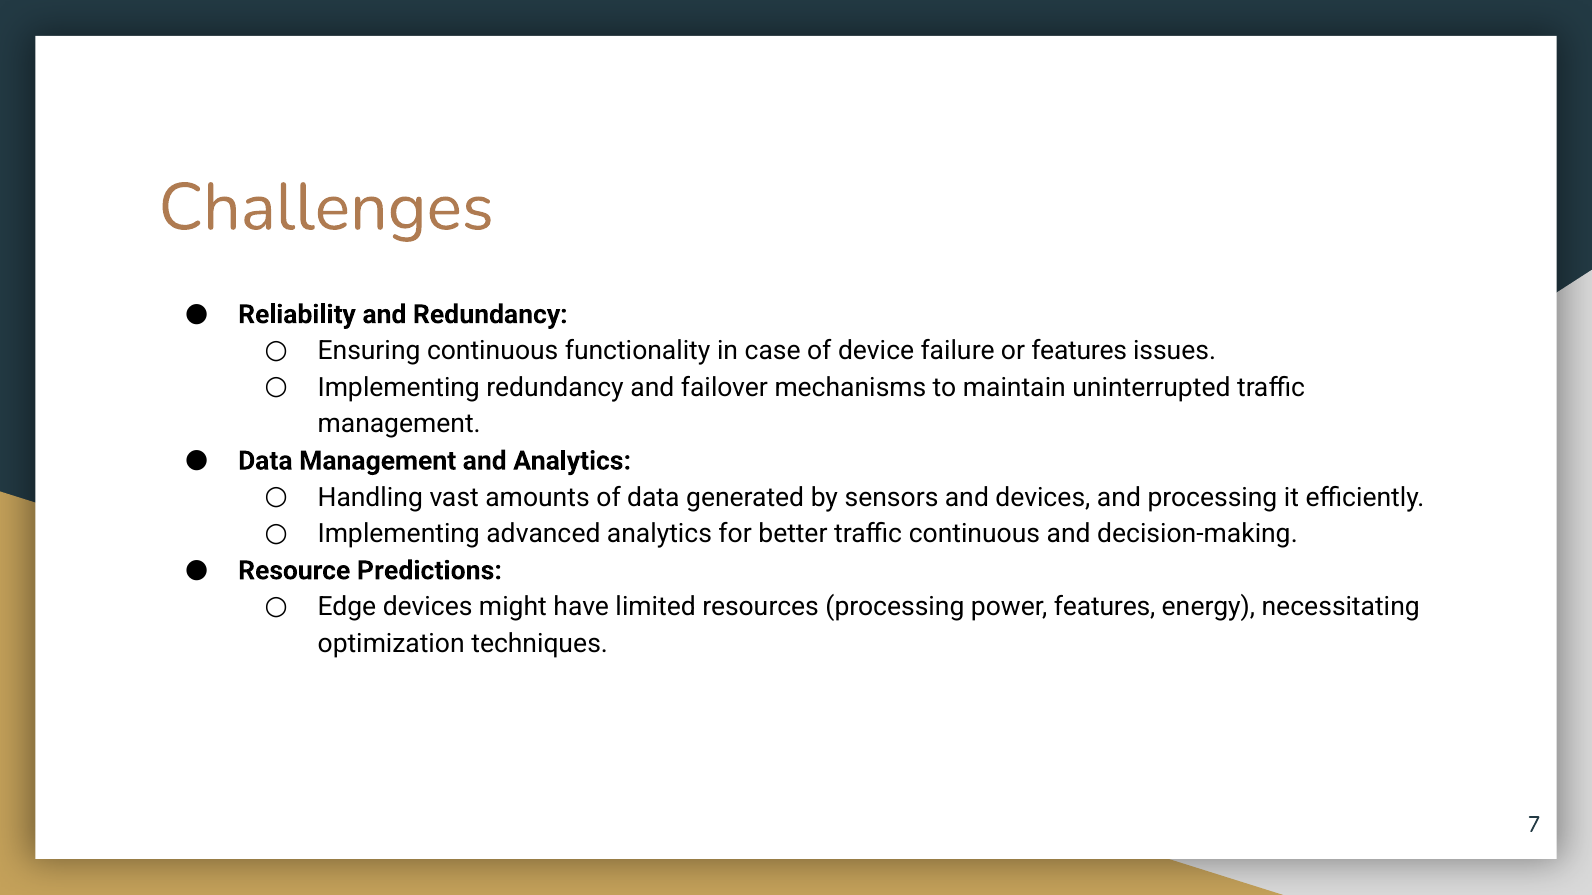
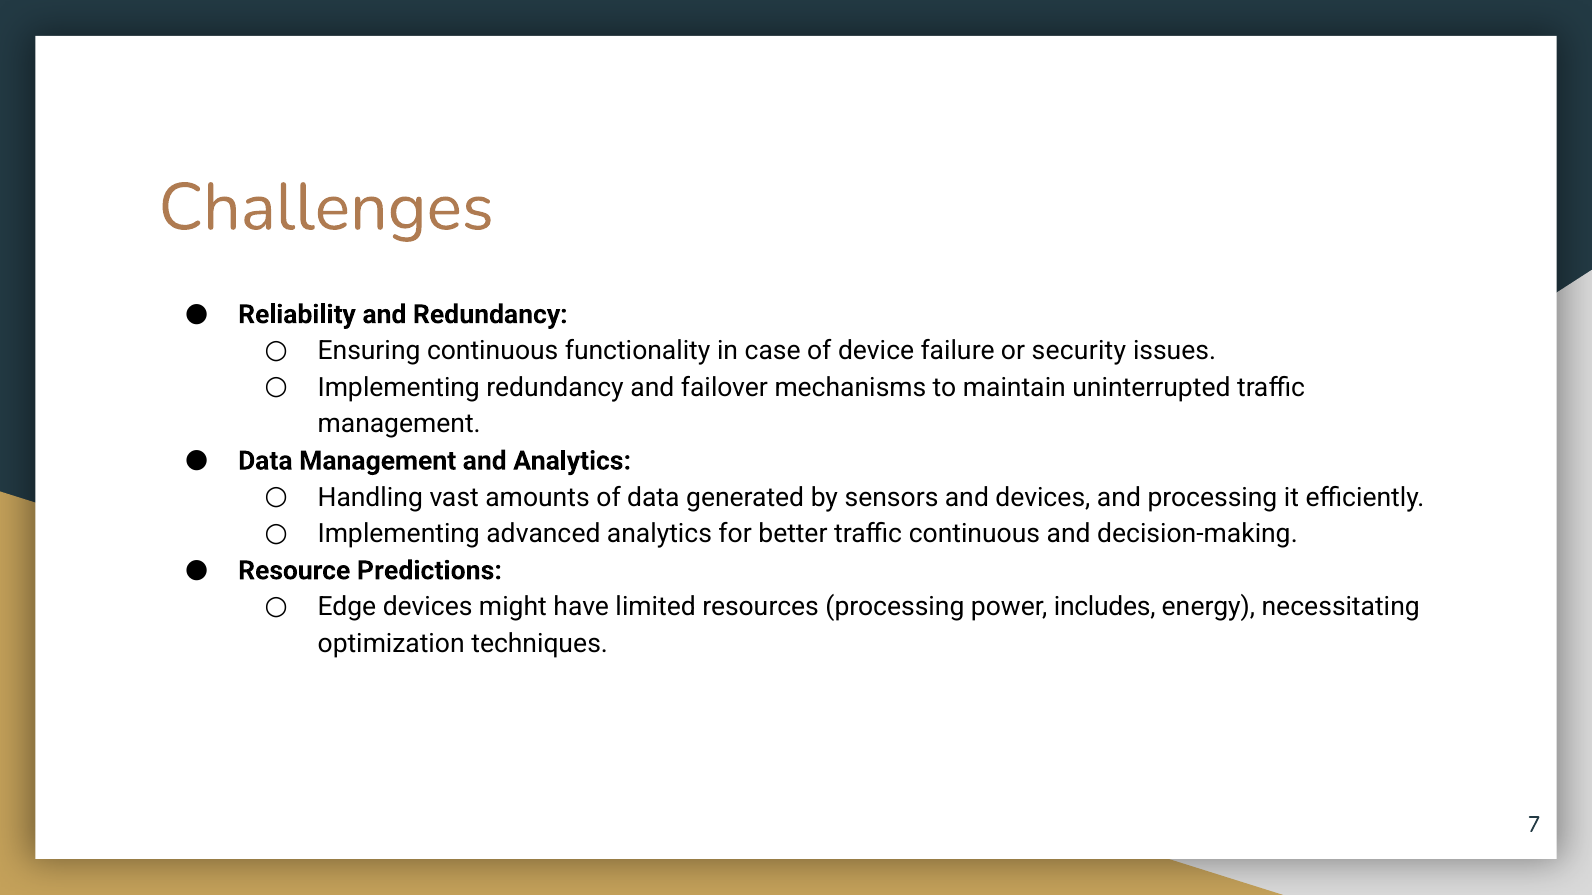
or features: features -> security (1079, 351)
power features: features -> includes (1105, 607)
